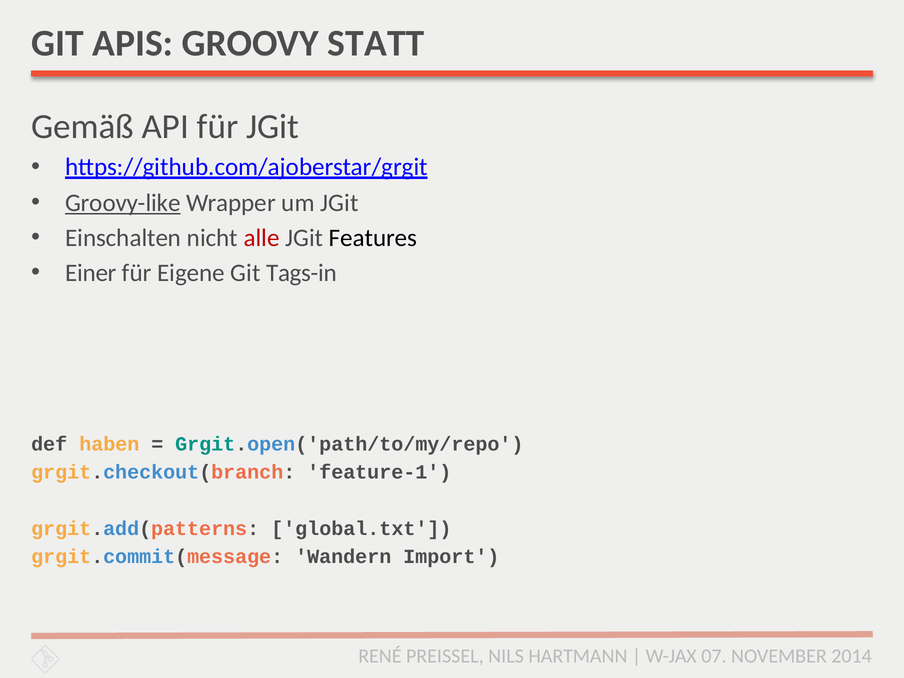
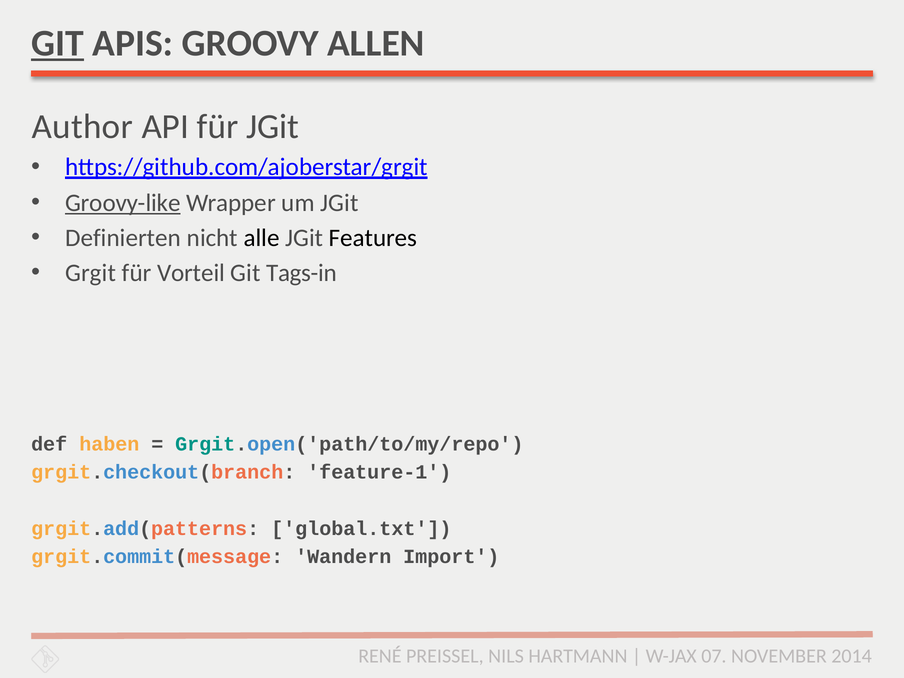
GIT underline: none -> present (58, 44)
STATT: STATT -> ALLEN (376, 44)
Gemäß: Gemäß -> Author (82, 126)
Einschalten: Einschalten -> Definierten (123, 238)
alle colour: red -> black (262, 238)
Einer: Einer -> Grgit (91, 273)
Eigene: Eigene -> Vorteil (191, 273)
